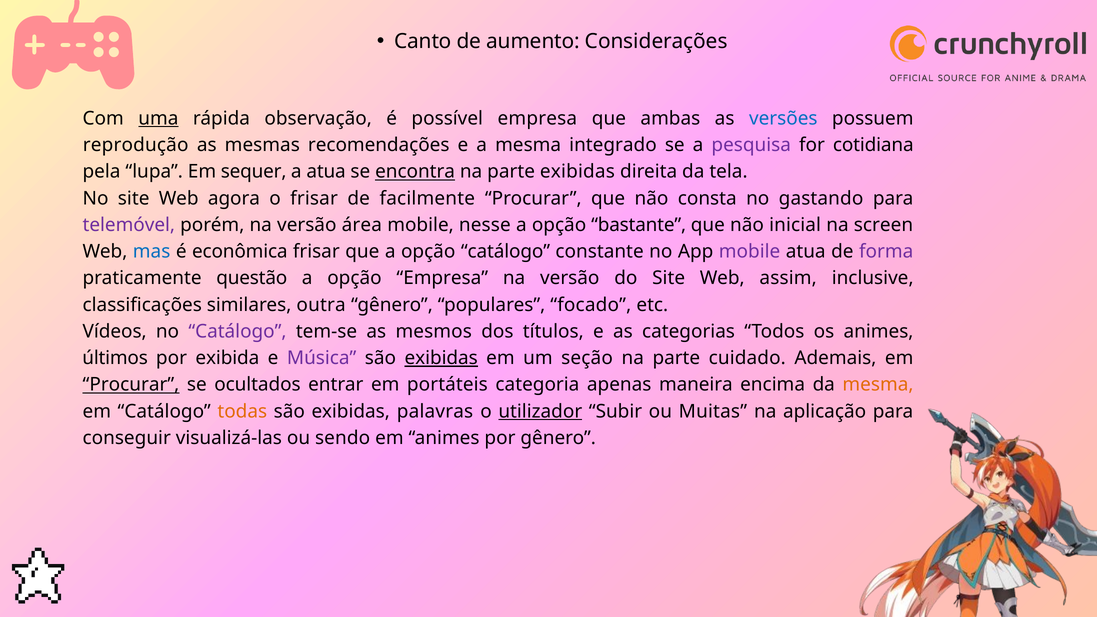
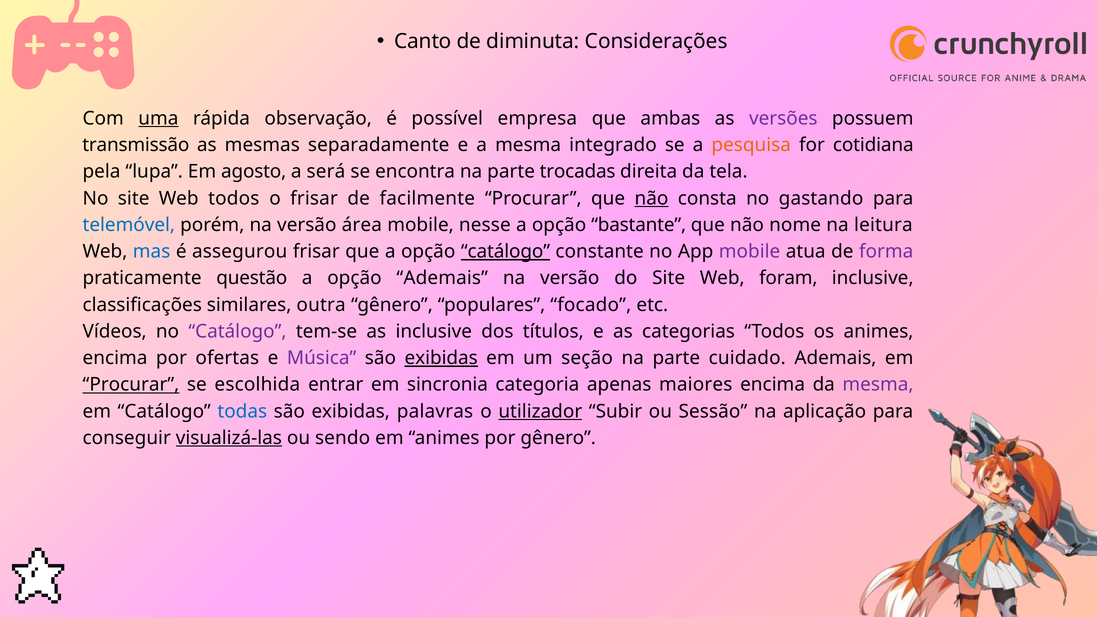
aumento: aumento -> diminuta (533, 41)
versões colour: blue -> purple (783, 118)
reprodução: reprodução -> transmissão (136, 145)
recomendações: recomendações -> separadamente (379, 145)
pesquisa colour: purple -> orange (751, 145)
sequer: sequer -> agosto (254, 172)
a atua: atua -> será (326, 172)
encontra underline: present -> none (415, 172)
parte exibidas: exibidas -> trocadas (578, 172)
Web agora: agora -> todos (234, 198)
não underline: none -> present (651, 198)
telemóvel colour: purple -> blue (129, 225)
inicial: inicial -> nome (795, 225)
screen: screen -> leitura (883, 225)
econômica: econômica -> assegurou (240, 252)
catálogo underline: none -> present (505, 252)
opção Empresa: Empresa -> Ademais (442, 278)
assim: assim -> foram (788, 278)
as mesmos: mesmos -> inclusive (434, 331)
últimos: últimos -> encima (115, 358)
exibida: exibida -> ofertas (227, 358)
ocultados: ocultados -> escolhida (257, 385)
portáteis: portáteis -> sincronia (447, 385)
maneira: maneira -> maiores (696, 385)
mesma colour: orange -> purple (878, 385)
todas colour: orange -> blue (242, 411)
Muitas: Muitas -> Sessão (713, 411)
visualizá-las underline: none -> present (229, 438)
